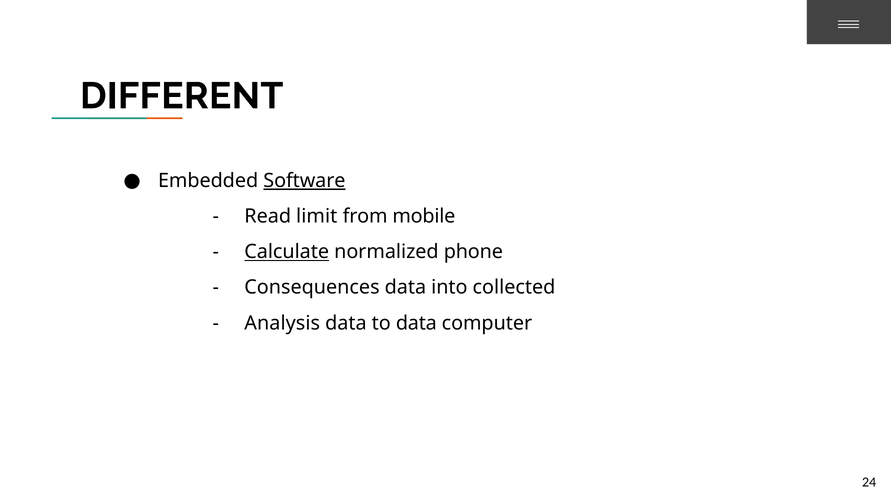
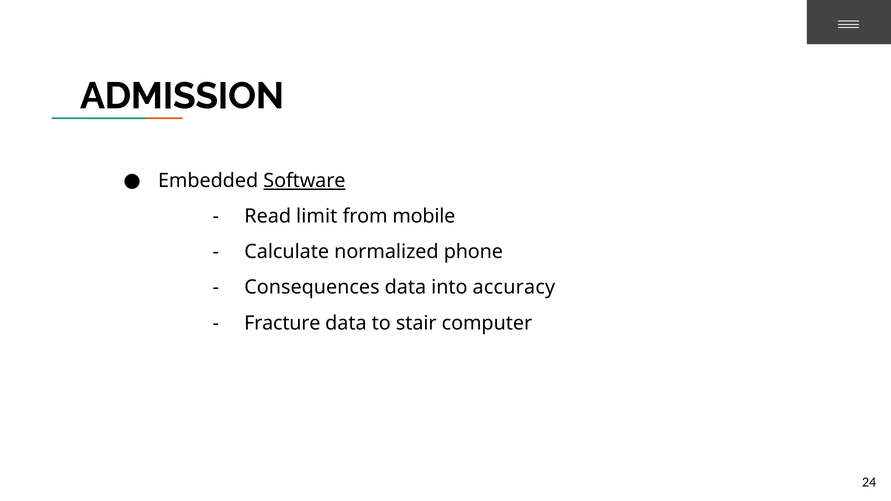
DIFFERENT: DIFFERENT -> ADMISSION (182, 96)
Calculate underline: present -> none (287, 252)
collected: collected -> accuracy (514, 288)
Analysis: Analysis -> Fracture (282, 323)
to data: data -> stair (416, 323)
